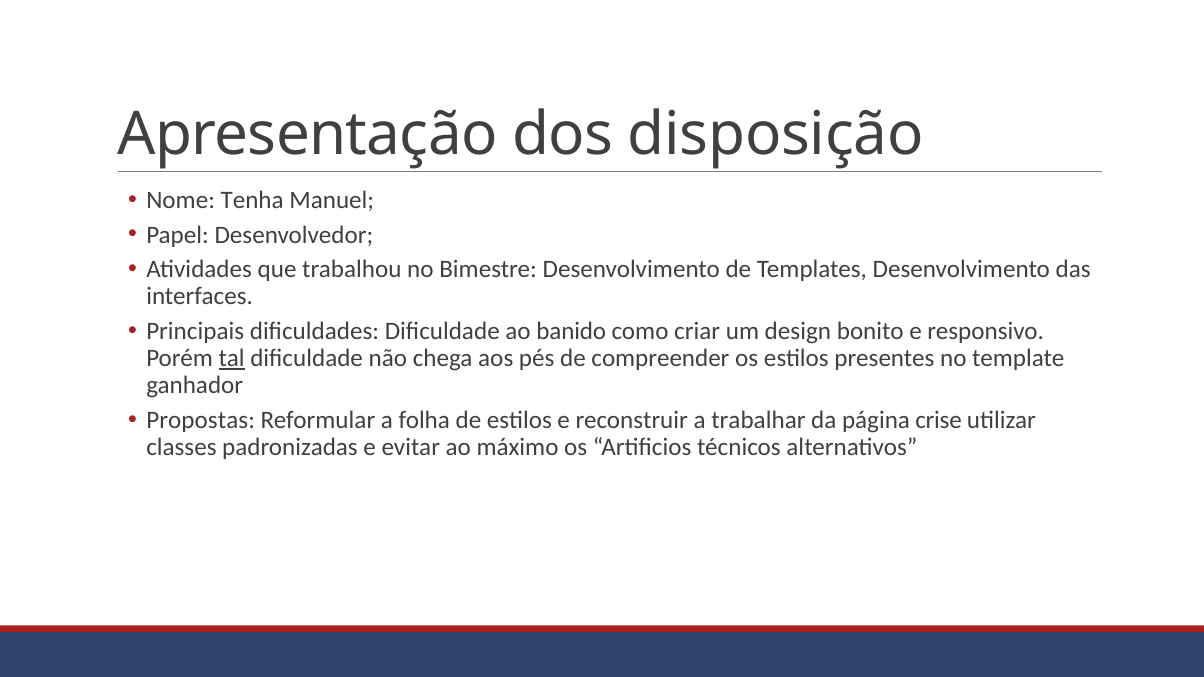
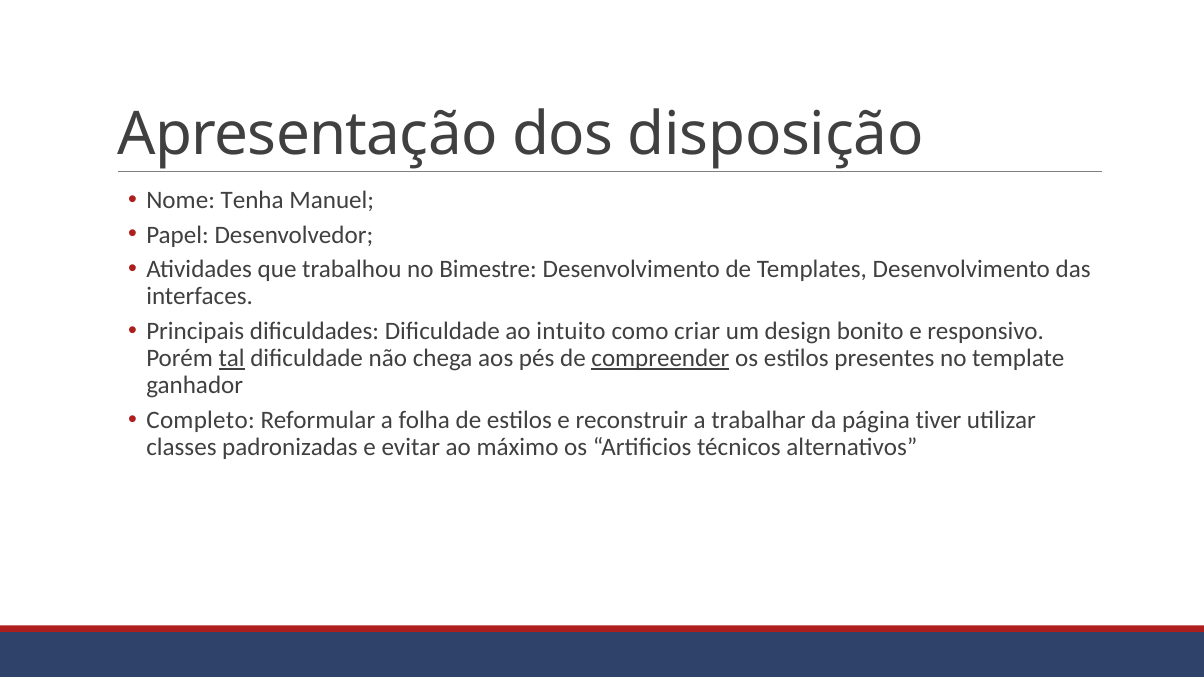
banido: banido -> intuito (571, 331)
compreender underline: none -> present (660, 358)
Propostas: Propostas -> Completo (201, 420)
crise: crise -> tiver (939, 420)
